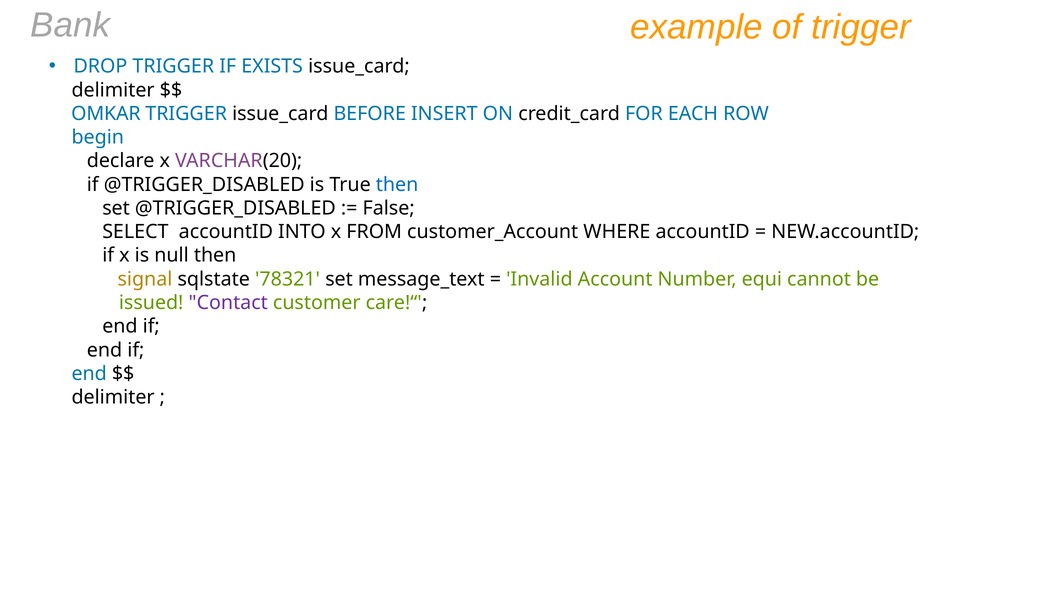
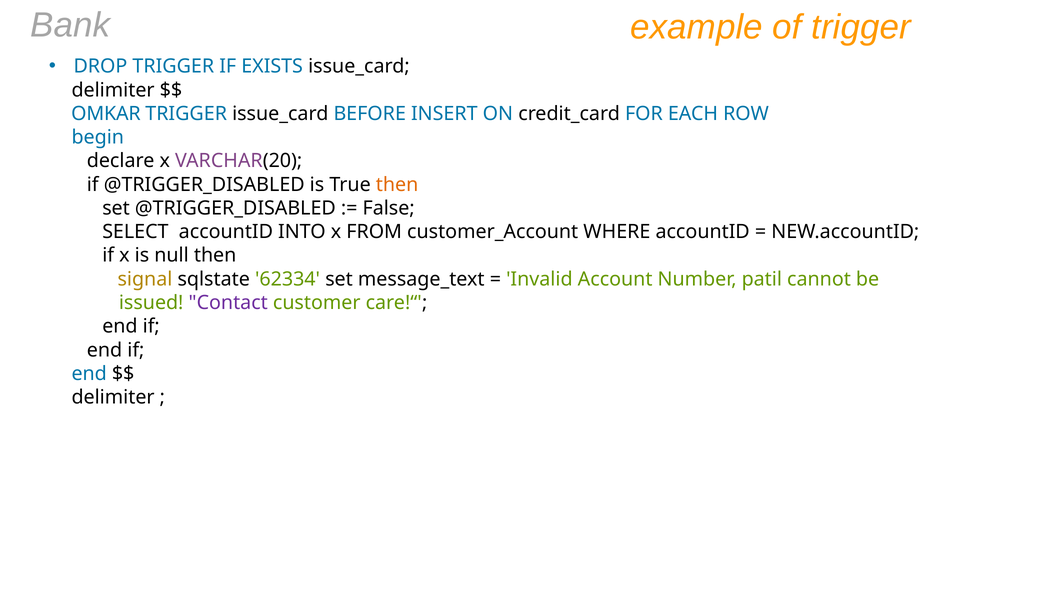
then colour: blue -> orange (397, 184)
78321: 78321 -> 62334 (288, 279)
equi: equi -> patil (762, 279)
